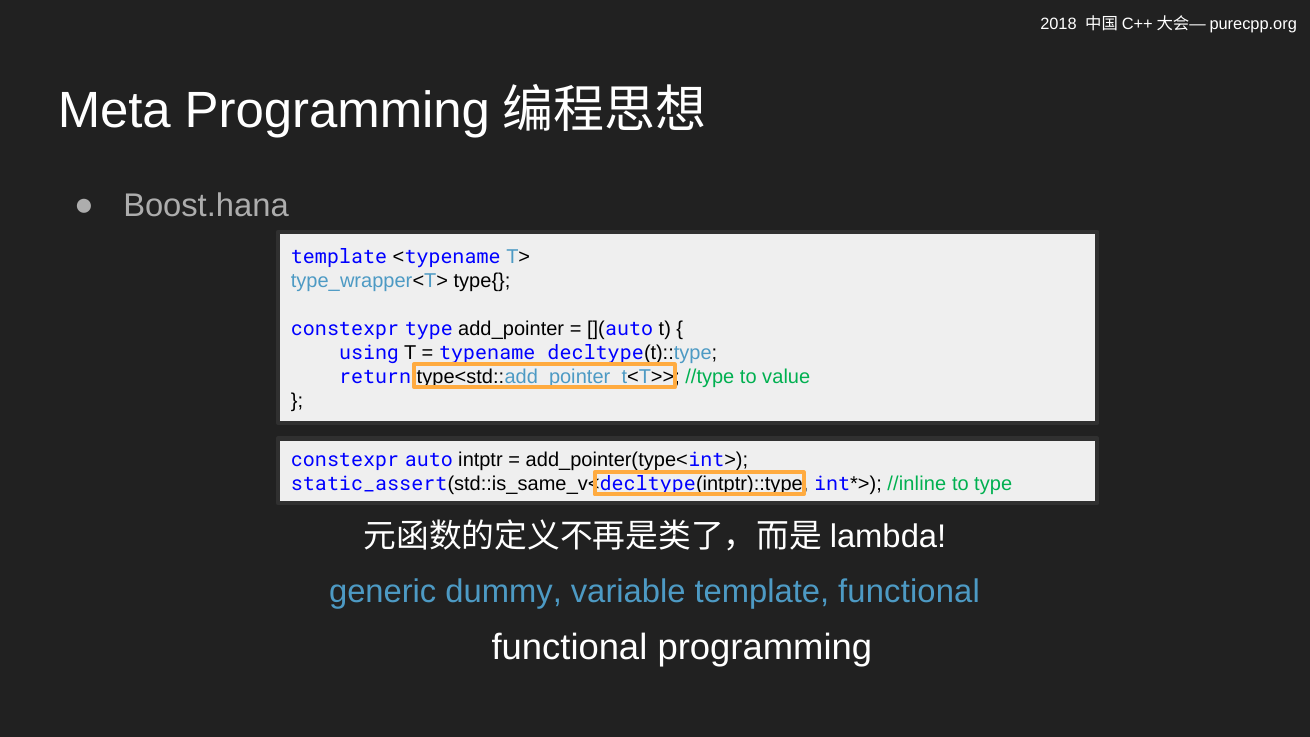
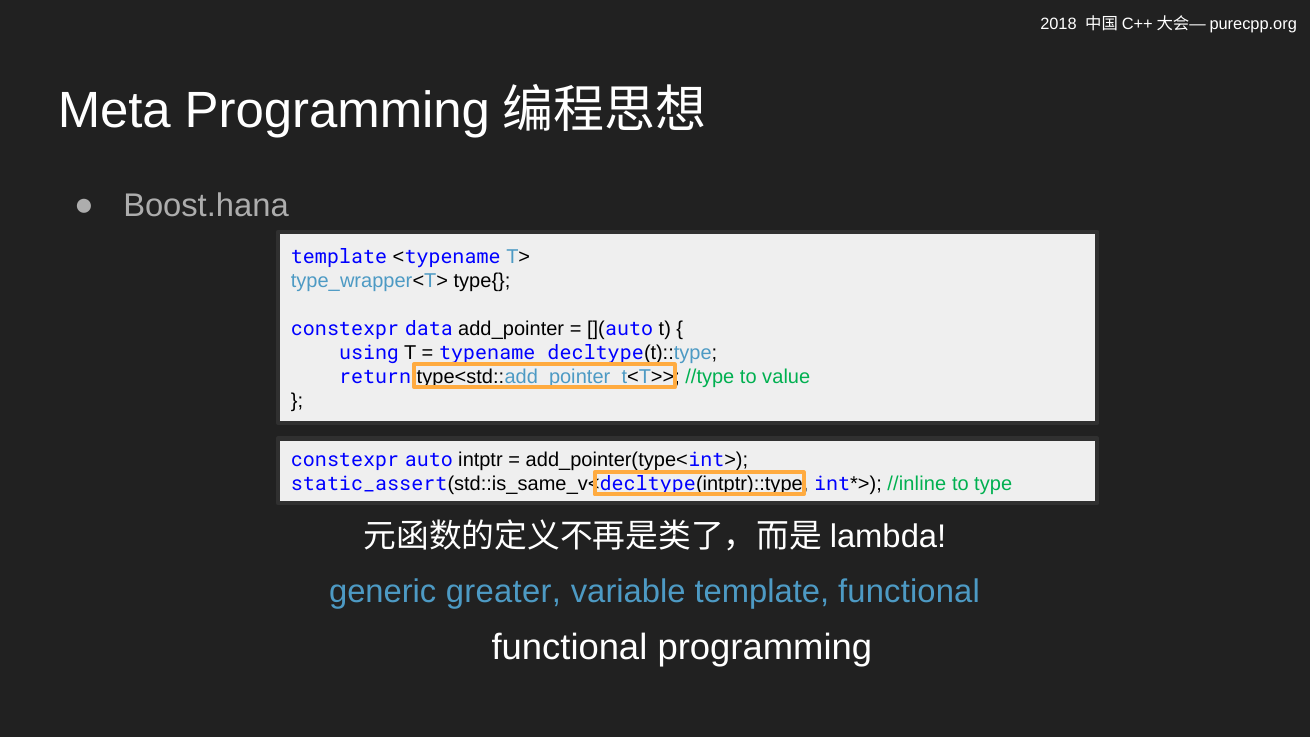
constexpr type: type -> data (429, 329)
dummy: dummy -> greater (503, 592)
